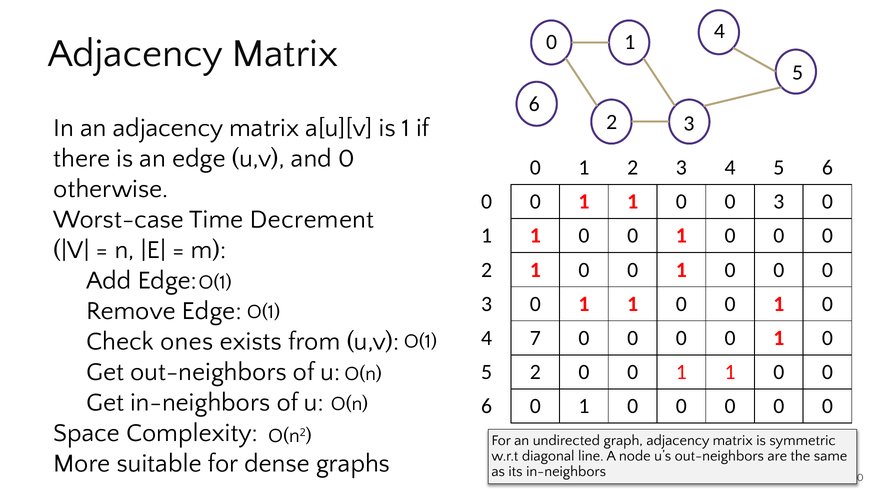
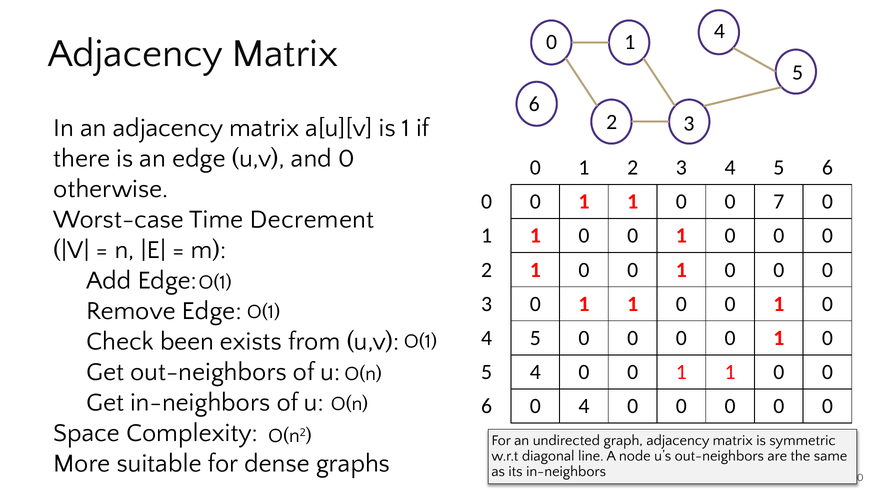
1 0 0 3: 3 -> 7 (779, 201)
7: 7 -> 5 (535, 338)
ones: ones -> been (187, 341)
5 2: 2 -> 4 (535, 372)
6 0 1: 1 -> 4 (584, 406)
